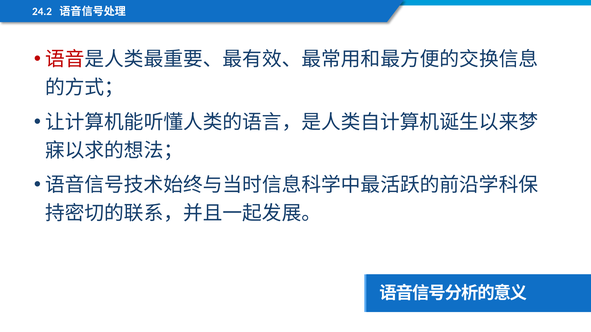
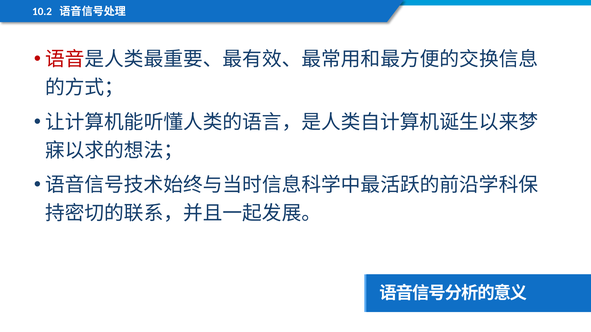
24.2: 24.2 -> 10.2 (42, 11)
